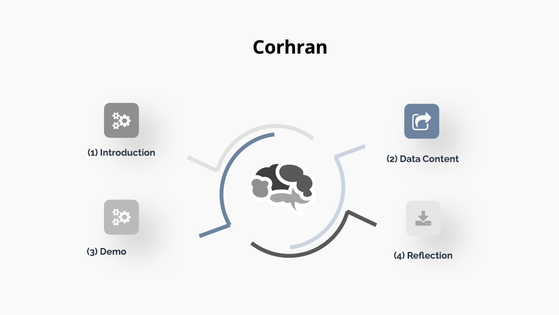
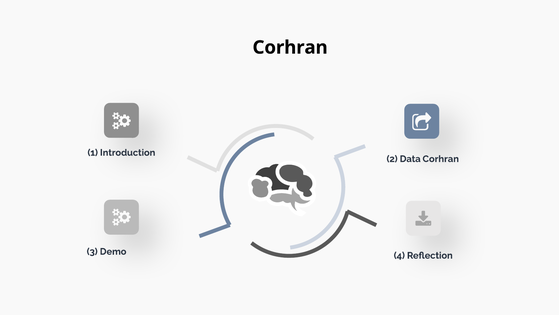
Data Content: Content -> Corhran (441, 159)
